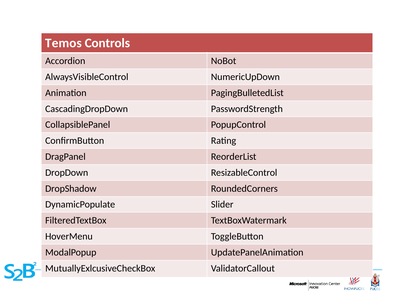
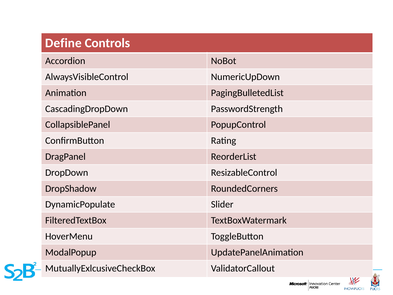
Temos: Temos -> Define (63, 43)
